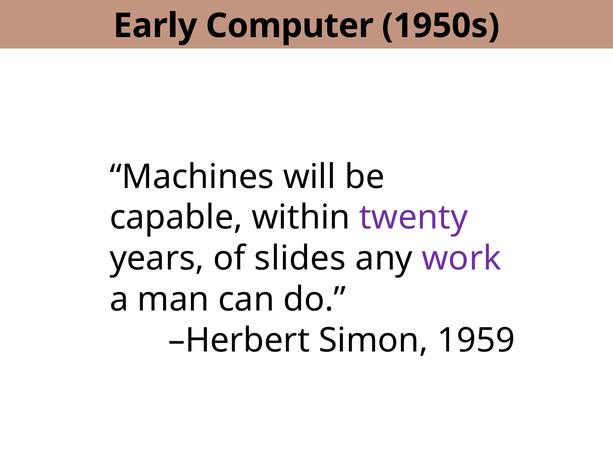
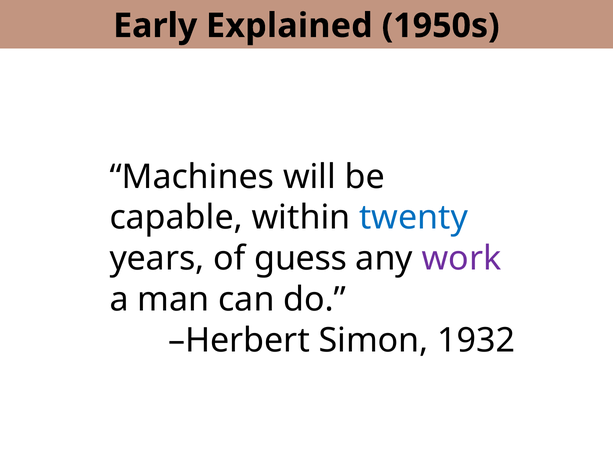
Computer: Computer -> Explained (289, 26)
twenty colour: purple -> blue (414, 218)
slides: slides -> guess (301, 258)
1959: 1959 -> 1932 (476, 340)
